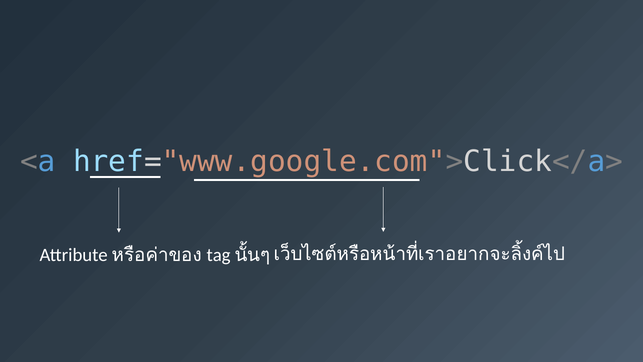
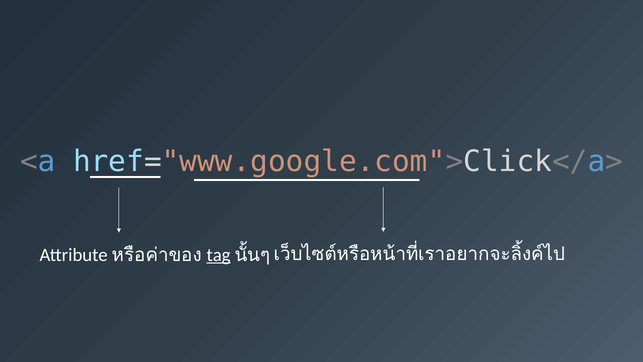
tag underline: none -> present (219, 255)
